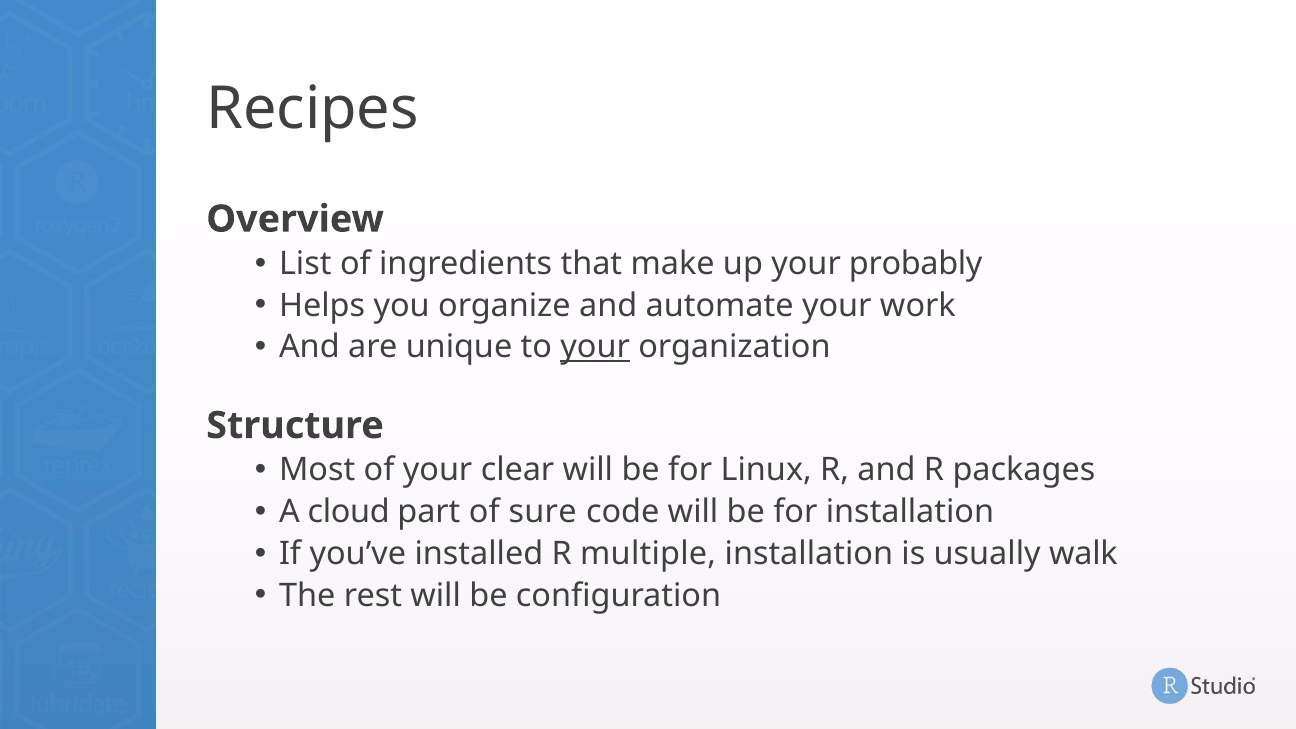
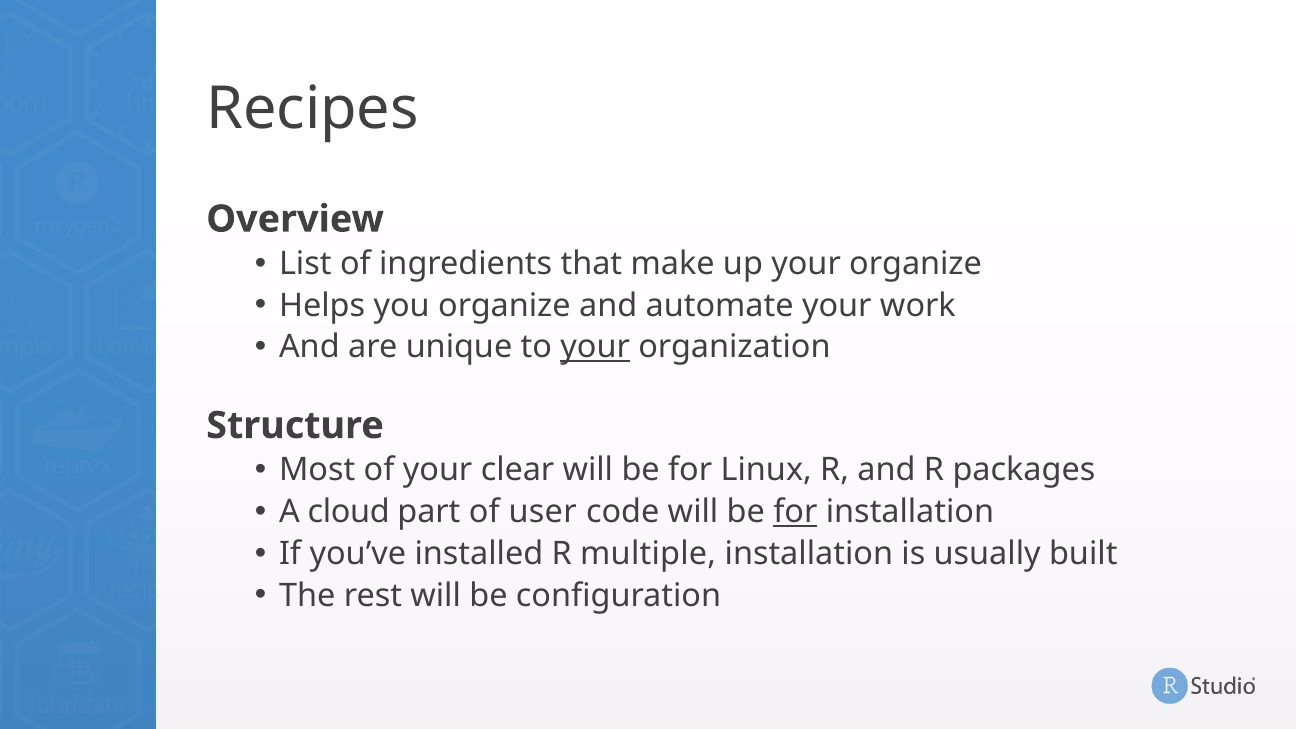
your probably: probably -> organize (916, 264)
sure: sure -> user (543, 512)
for underline: none -> present (795, 512)
walk: walk -> built (1083, 554)
